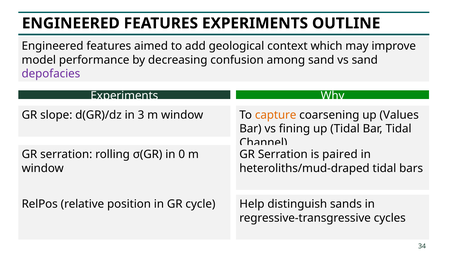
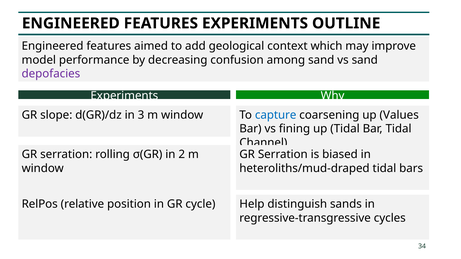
capture colour: orange -> blue (276, 115)
0: 0 -> 2 (182, 155)
paired: paired -> biased (340, 155)
